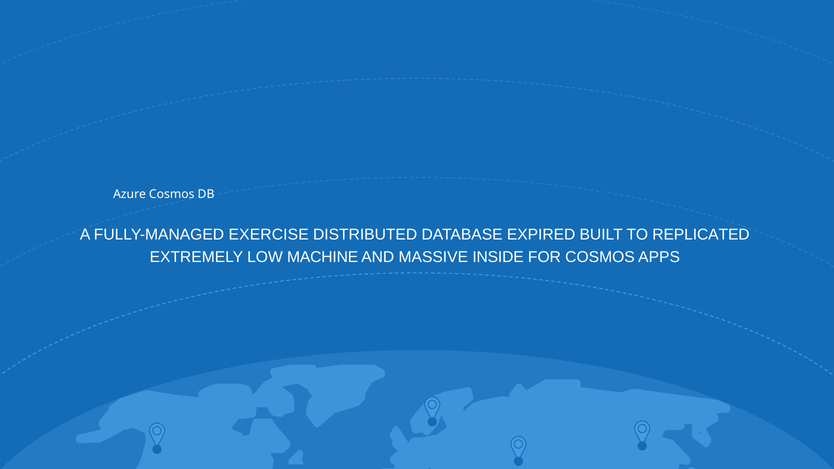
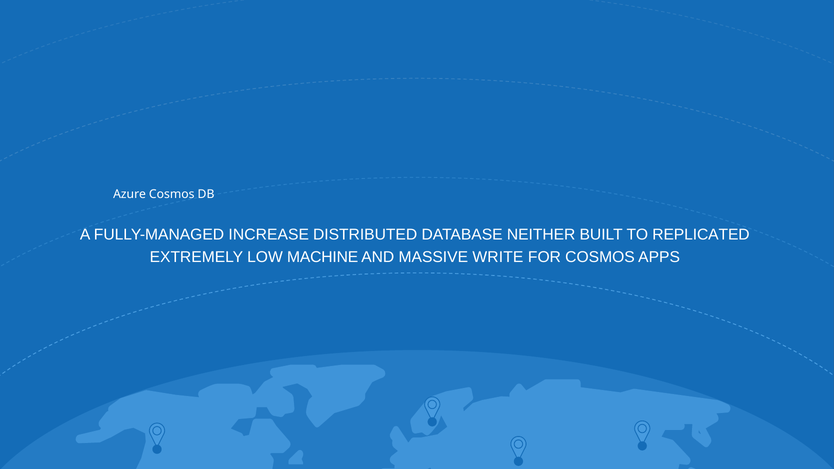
EXERCISE: EXERCISE -> INCREASE (269, 235)
EXPIRED: EXPIRED -> NEITHER (541, 235)
INSIDE: INSIDE -> WRITE (498, 257)
